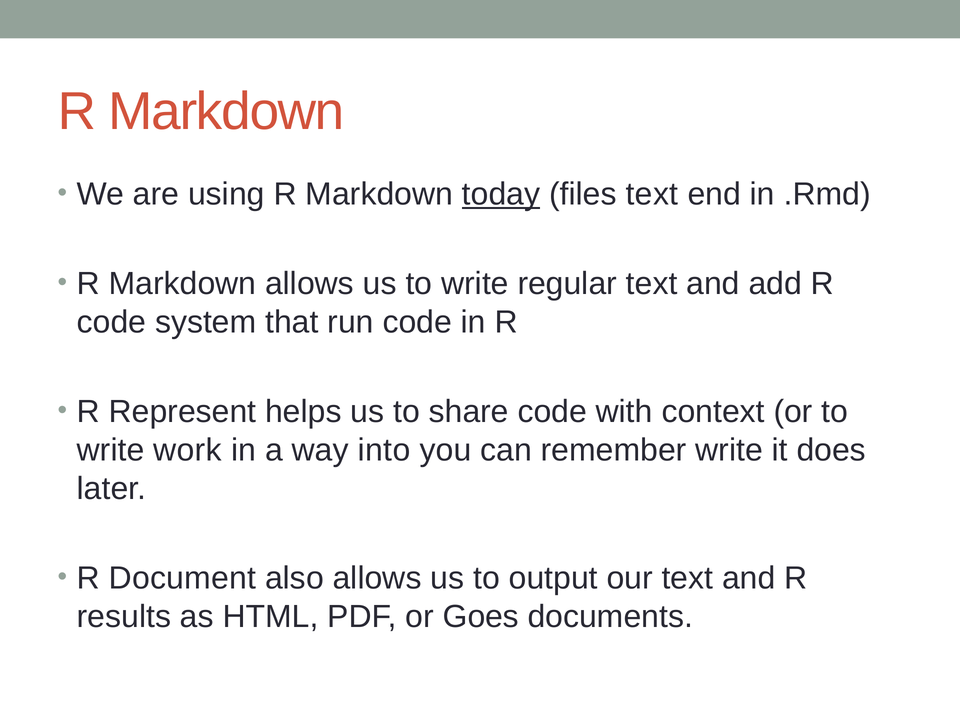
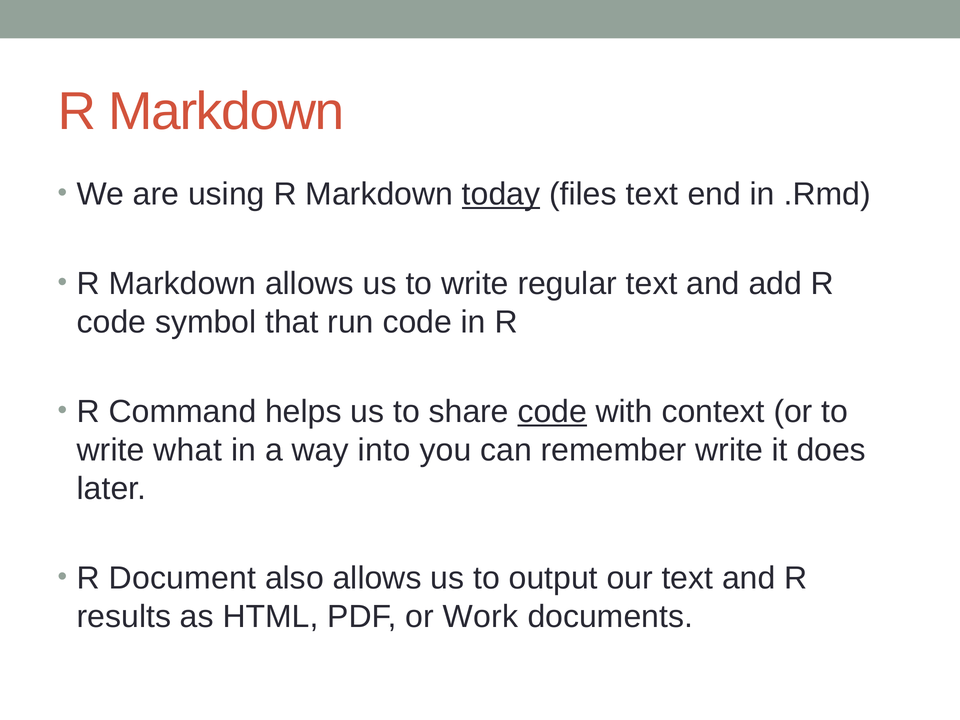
system: system -> symbol (206, 322)
Represent: Represent -> Command (183, 412)
code underline: none -> present (552, 412)
work: work -> what (188, 450)
Goes: Goes -> Work (481, 617)
